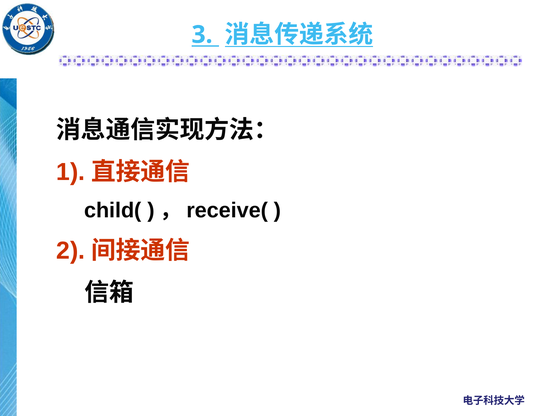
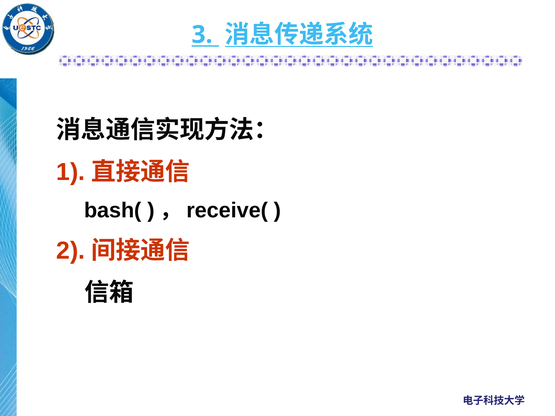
child(: child( -> bash( (113, 211)
